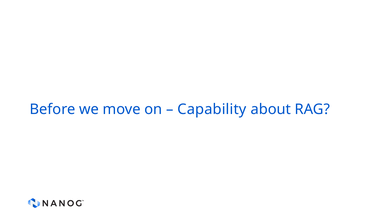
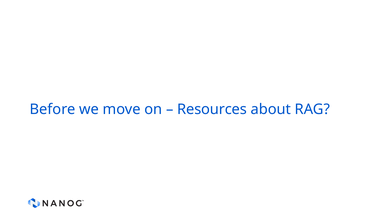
Capability: Capability -> Resources (212, 110)
